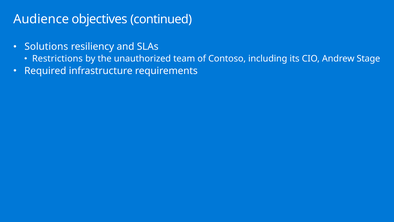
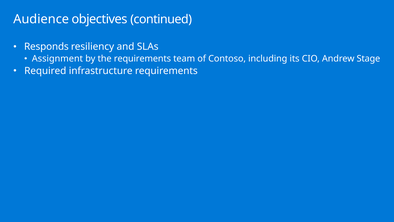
Solutions: Solutions -> Responds (46, 47)
Restrictions: Restrictions -> Assignment (57, 59)
the unauthorized: unauthorized -> requirements (142, 59)
